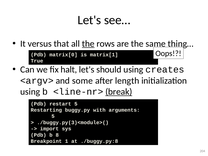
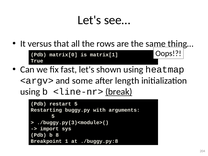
the underline: present -> none (88, 44)
halt: halt -> fast (69, 70)
should: should -> shown (109, 70)
creates: creates -> heatmap (165, 70)
